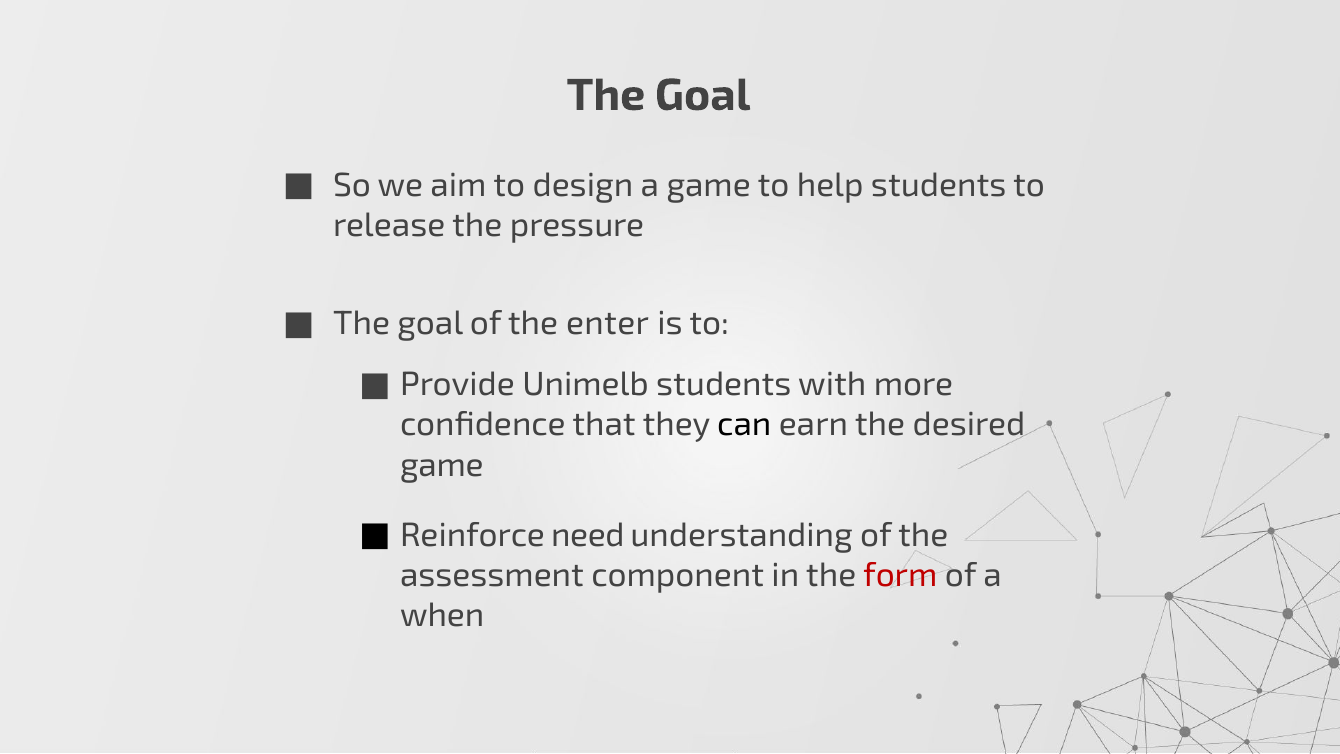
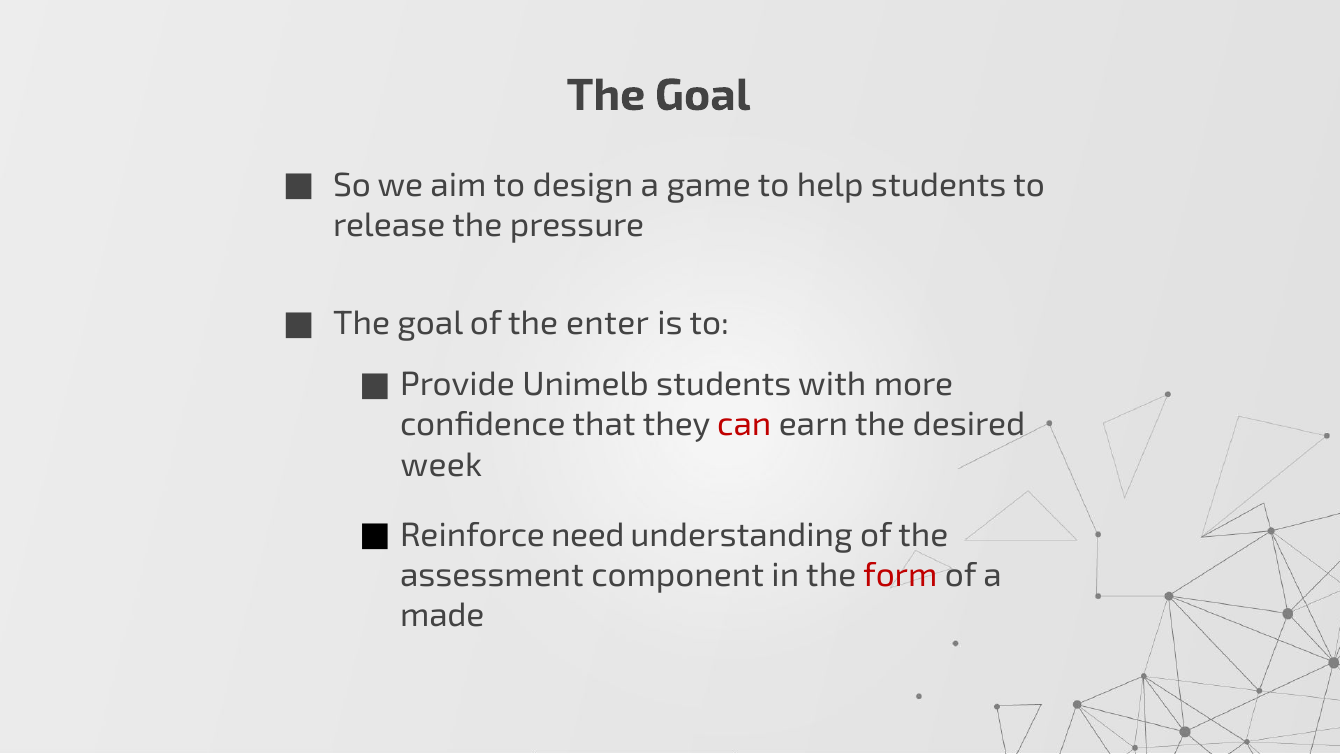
can colour: black -> red (744, 425)
game: game -> week (441, 465)
when: when -> made (442, 615)
